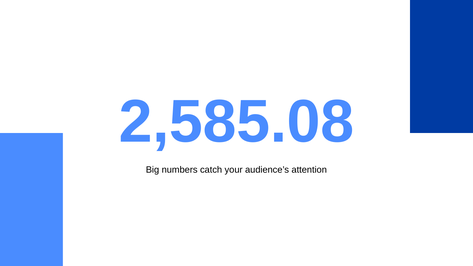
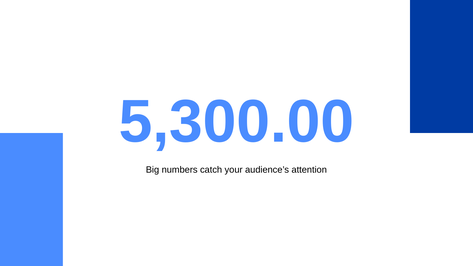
2,585.08: 2,585.08 -> 5,300.00 (236, 122)
